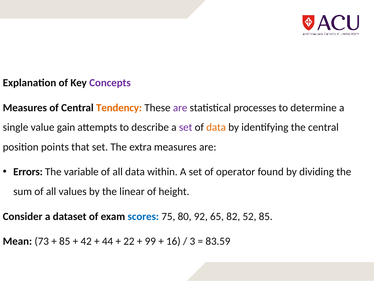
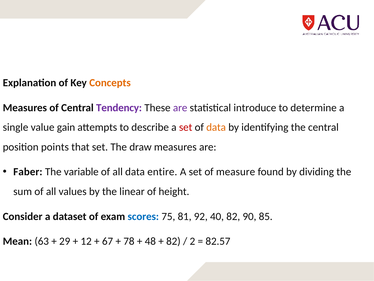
Concepts colour: purple -> orange (110, 83)
Tendency colour: orange -> purple (119, 107)
processes: processes -> introduce (255, 107)
set colour: purple -> red (186, 127)
extra: extra -> draw (141, 147)
Errors: Errors -> Faber (28, 172)
within: within -> entire (162, 172)
operator: operator -> measure (236, 172)
80: 80 -> 81 (185, 216)
65: 65 -> 40 (217, 216)
52: 52 -> 90 (249, 216)
73: 73 -> 63 (42, 241)
85: 85 -> 29 (65, 241)
42: 42 -> 12 (86, 241)
44: 44 -> 67 (108, 241)
22: 22 -> 78 (129, 241)
99: 99 -> 48 (150, 241)
16: 16 -> 82 (173, 241)
3: 3 -> 2 (192, 241)
83.59: 83.59 -> 82.57 (218, 241)
